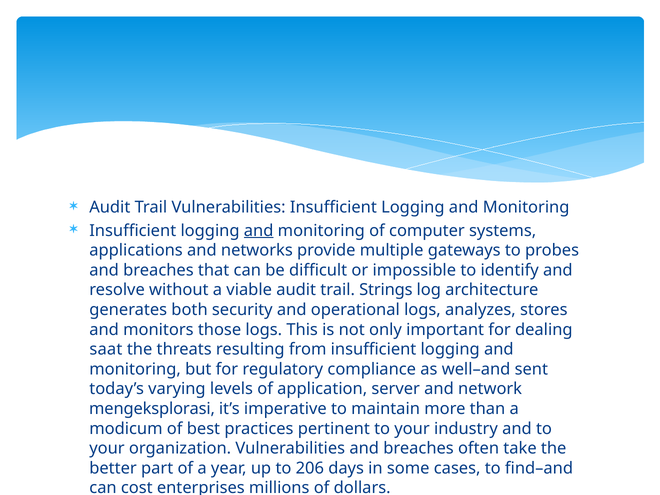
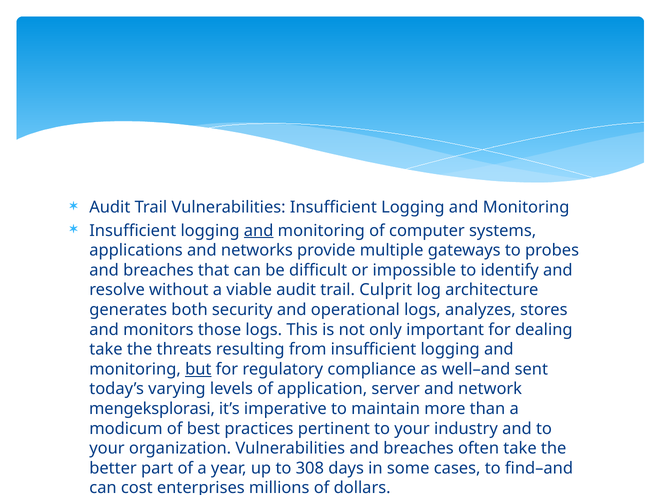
Strings: Strings -> Culprit (386, 290)
saat: saat -> take (106, 349)
but underline: none -> present (198, 369)
206: 206 -> 308 (310, 468)
